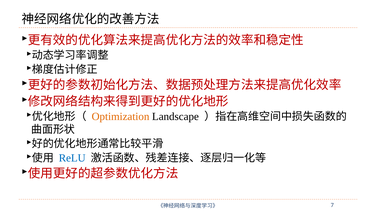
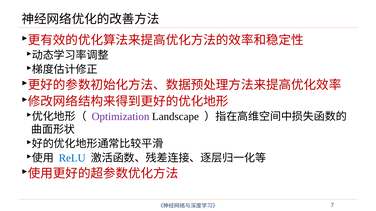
Optimization colour: orange -> purple (121, 117)
